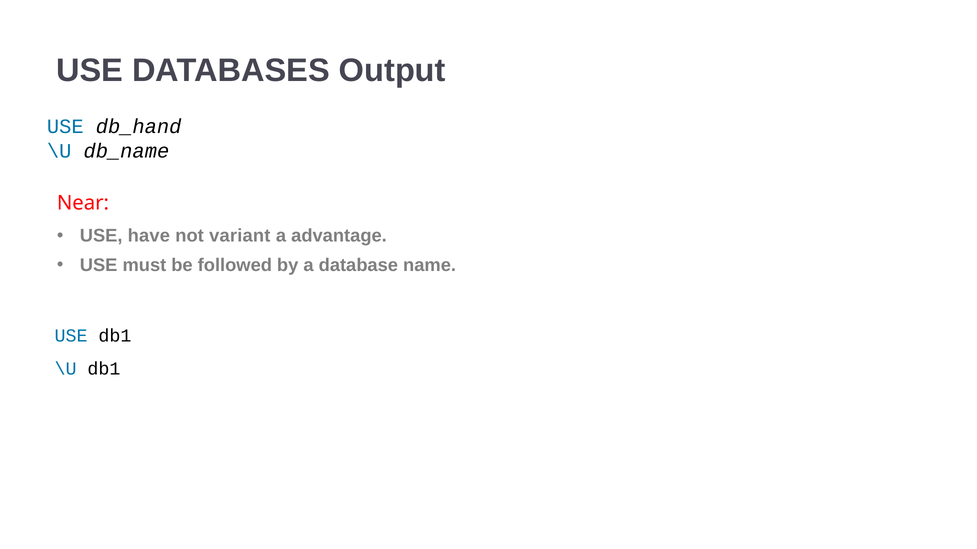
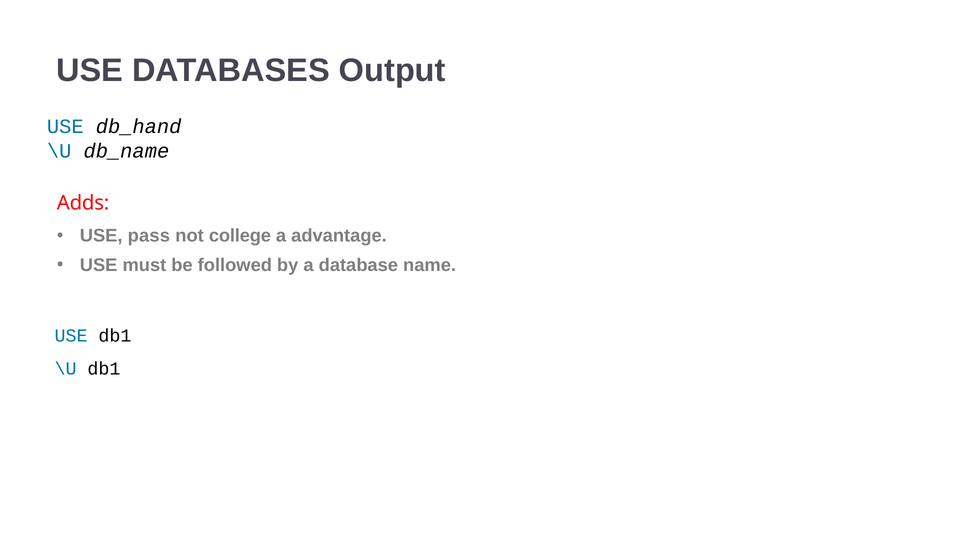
Near: Near -> Adds (83, 203)
have: have -> pass (149, 236)
variant: variant -> college (240, 236)
